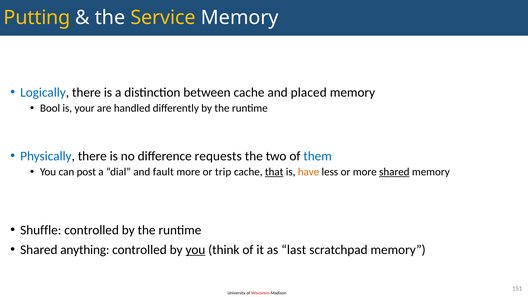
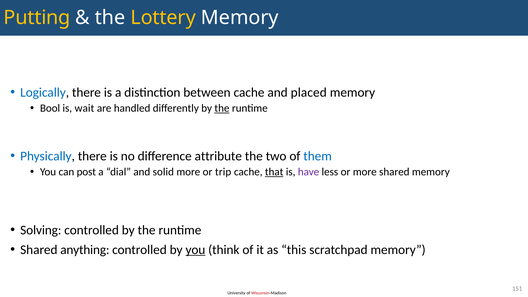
Service: Service -> Lottery (163, 18)
your: your -> wait (84, 108)
the underline: none -> present (222, 108)
requests: requests -> attribute (218, 156)
fault: fault -> solid (163, 172)
have colour: orange -> purple (309, 172)
shared underline: present -> none (394, 172)
Shuffle: Shuffle -> Solving (41, 230)
last: last -> this (294, 250)
